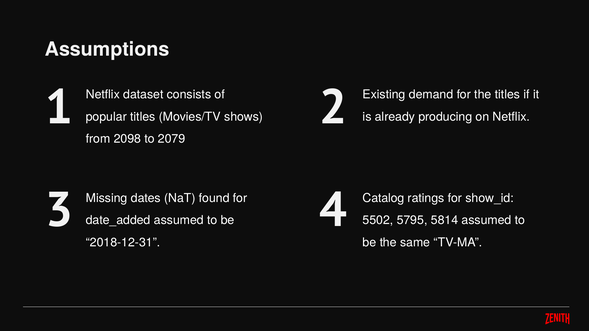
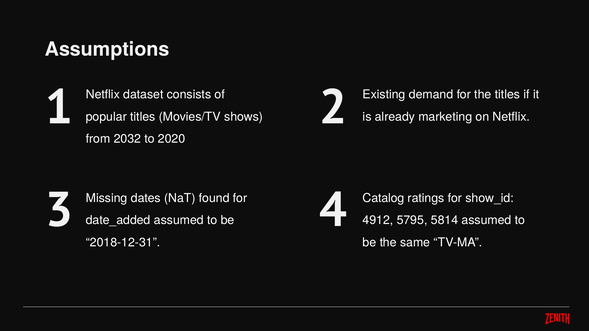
producing: producing -> marketing (445, 117)
2098: 2098 -> 2032 (127, 139)
2079: 2079 -> 2020 (172, 139)
5502: 5502 -> 4912 (378, 220)
